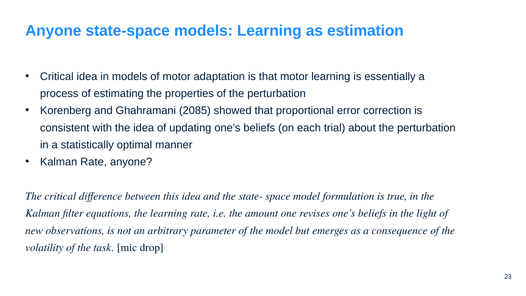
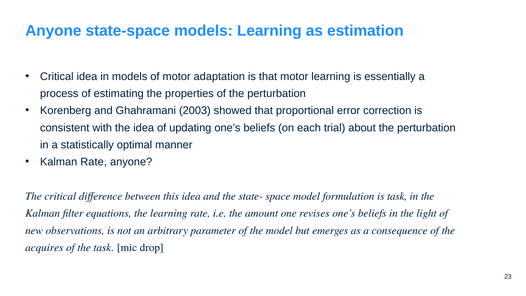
2085: 2085 -> 2003 (195, 111)
is true: true -> task (397, 196)
volatility: volatility -> acquires (44, 247)
